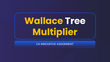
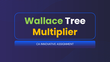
Wallace colour: yellow -> light green (44, 21)
